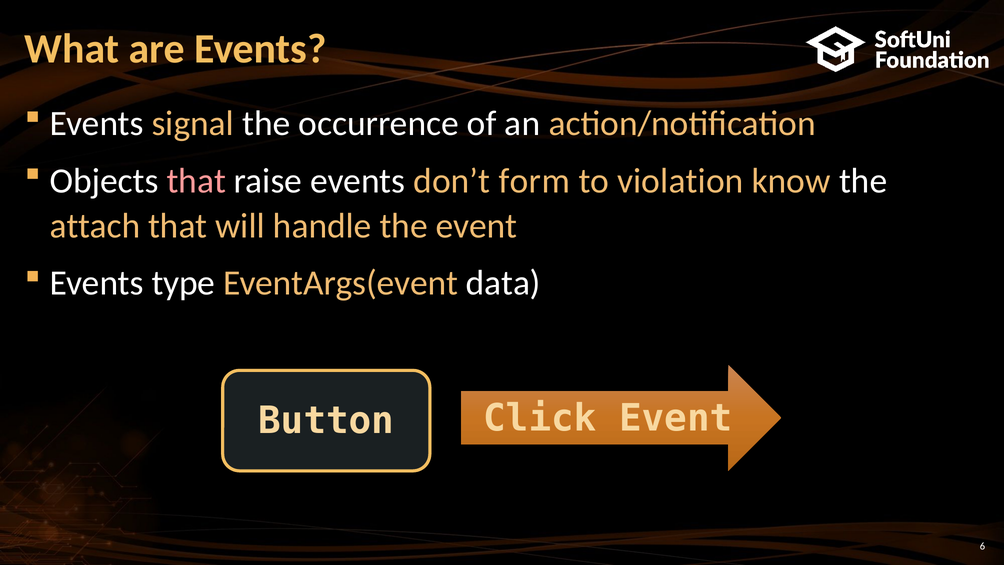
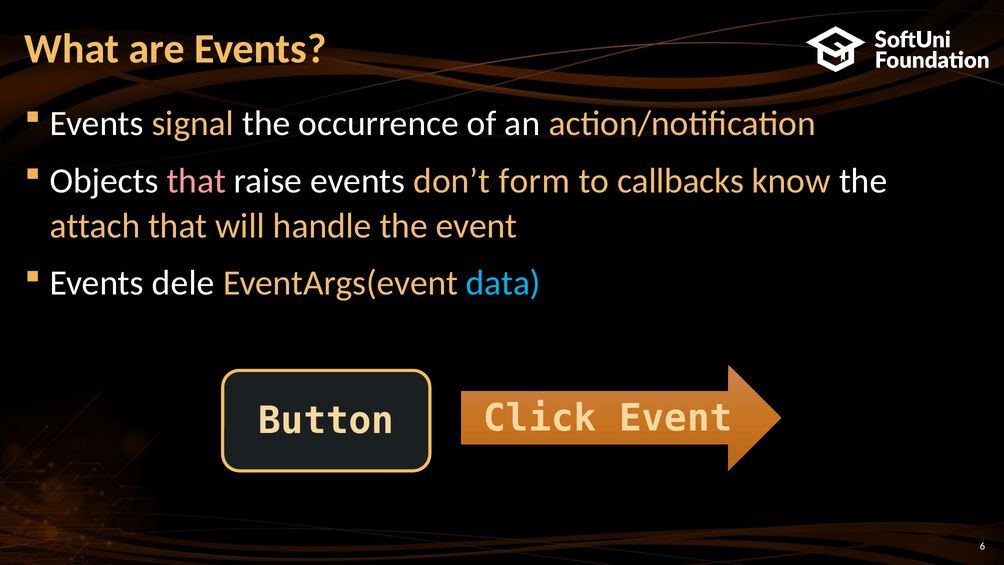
violation: violation -> callbacks (681, 181)
type: type -> dele (183, 283)
data colour: white -> light blue (503, 283)
